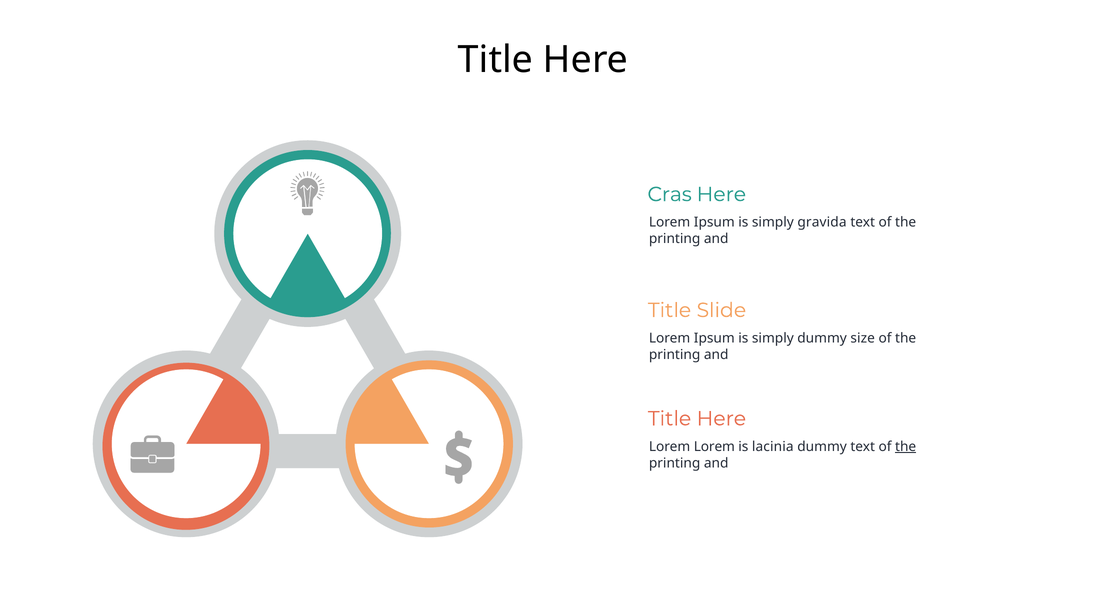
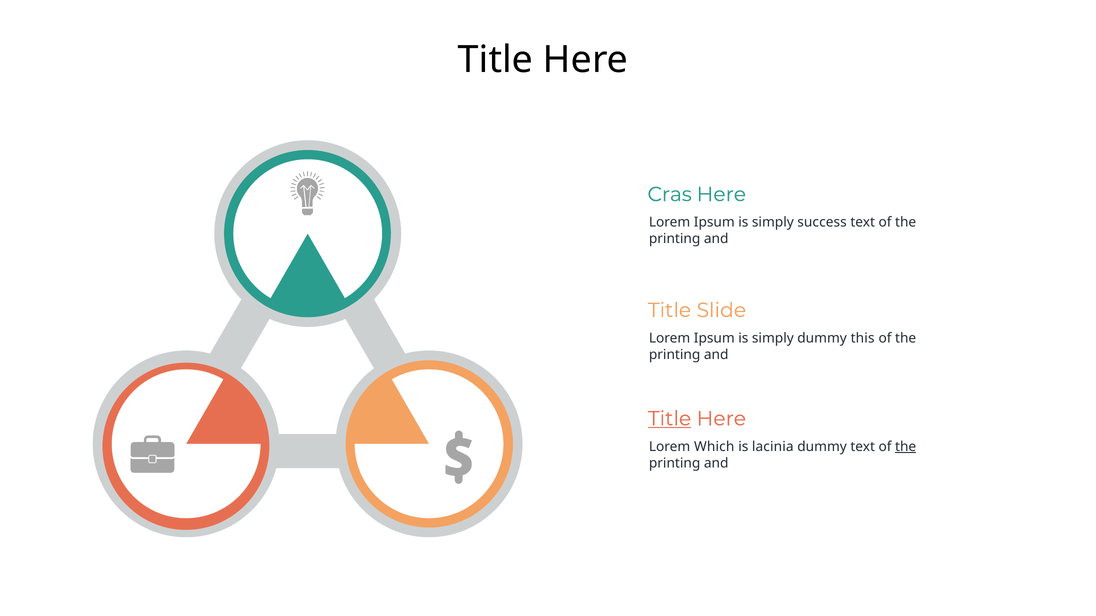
gravida: gravida -> success (822, 223)
size: size -> this (863, 339)
Title underline: none -> present (670, 419)
Lorem Lorem: Lorem -> Which (714, 447)
